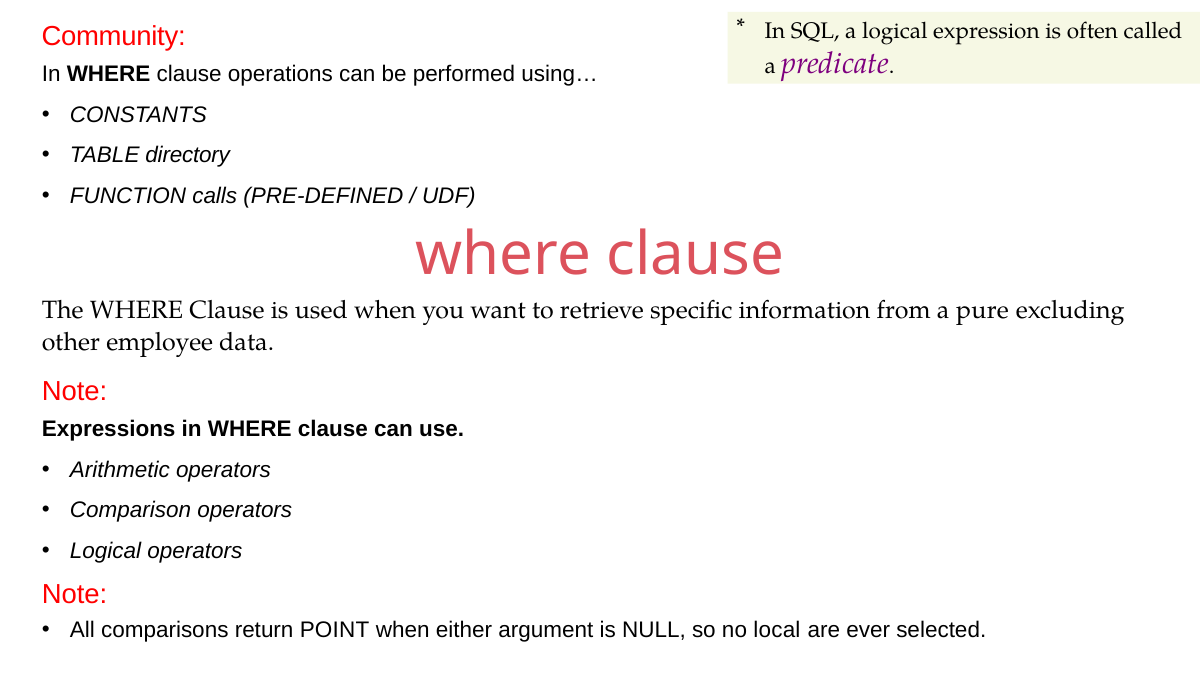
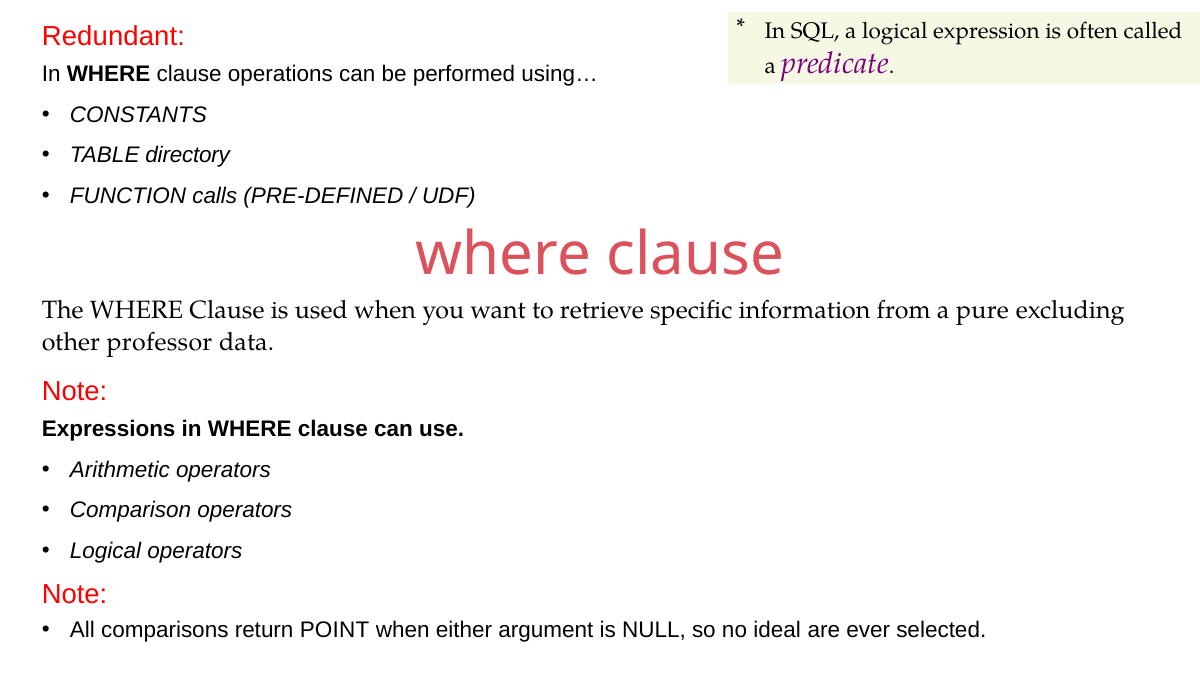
Community: Community -> Redundant (113, 37)
employee: employee -> professor (160, 342)
local: local -> ideal (777, 630)
